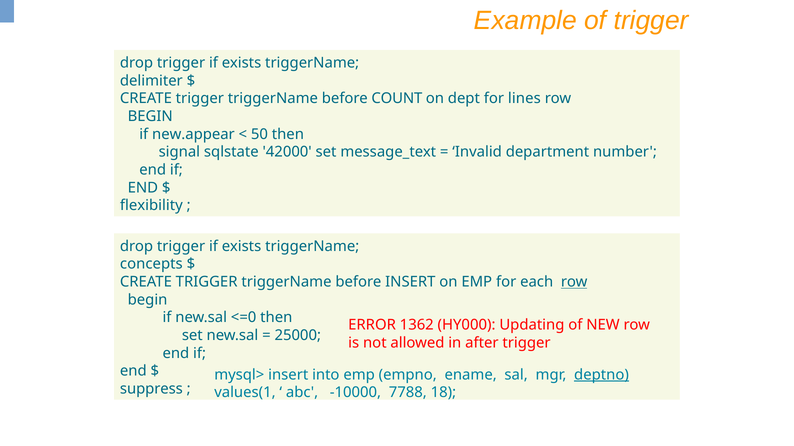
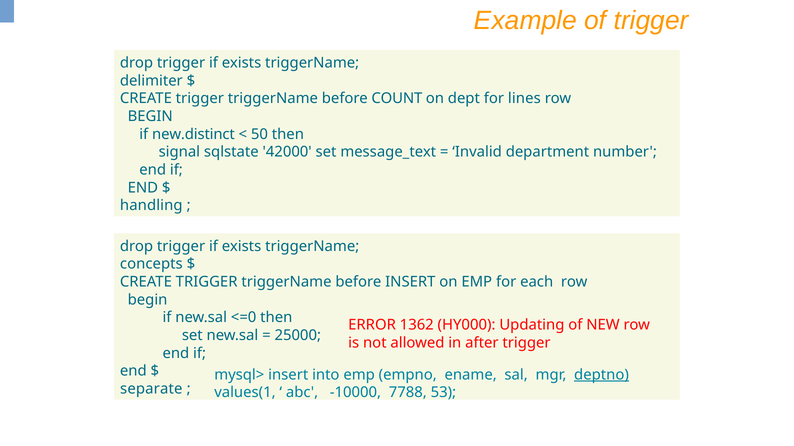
new.appear: new.appear -> new.distinct (193, 134)
flexibility: flexibility -> handling (151, 206)
row underline: present -> none (574, 282)
suppress: suppress -> separate (151, 389)
18: 18 -> 53 (443, 393)
